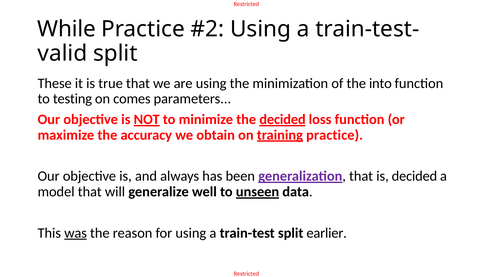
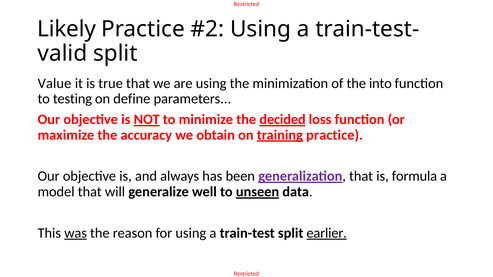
While: While -> Likely (67, 29)
These: These -> Value (55, 83)
comes: comes -> define (132, 99)
is decided: decided -> formula (414, 176)
earlier underline: none -> present (327, 233)
